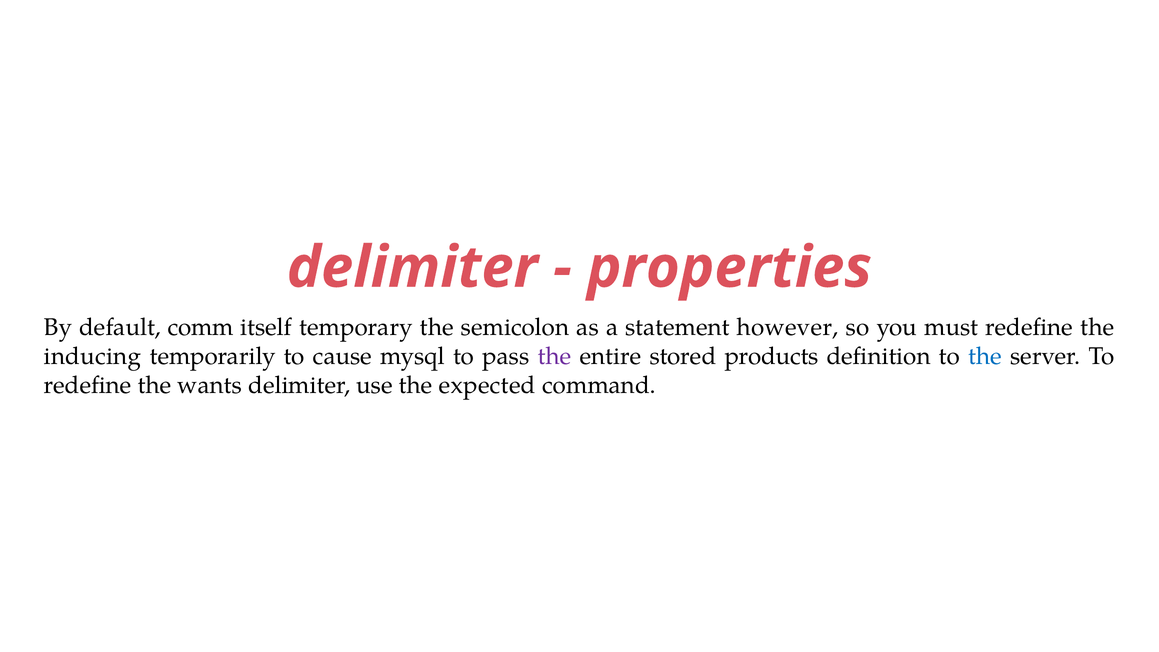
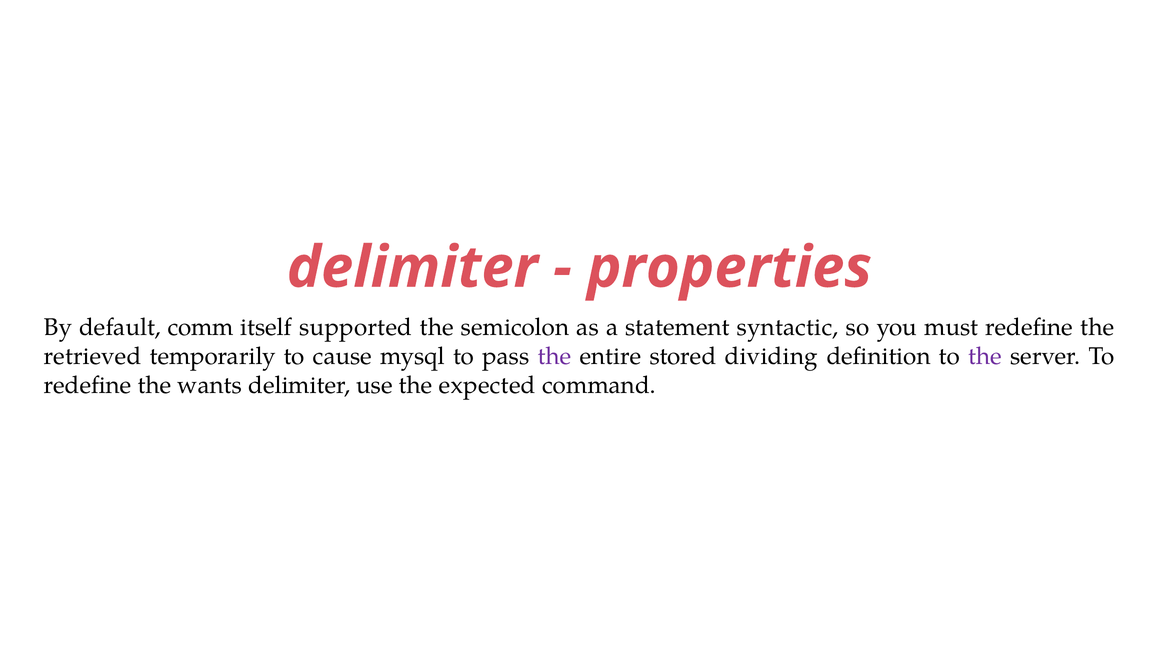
temporary: temporary -> supported (356, 327)
however: however -> syntactic (788, 327)
inducing: inducing -> retrieved (93, 356)
products: products -> dividing (771, 356)
the colour: blue -> purple (985, 356)
